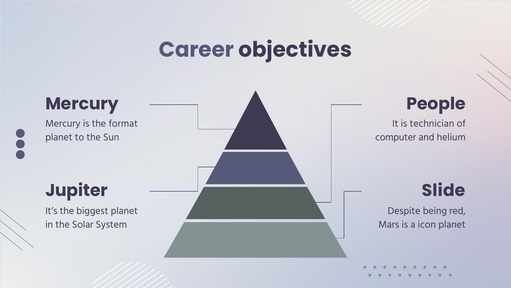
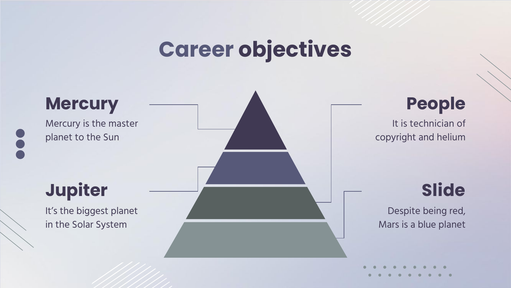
format: format -> master (123, 123)
computer: computer -> copyright (396, 137)
icon: icon -> blue (427, 224)
